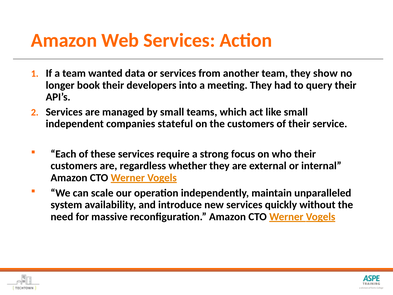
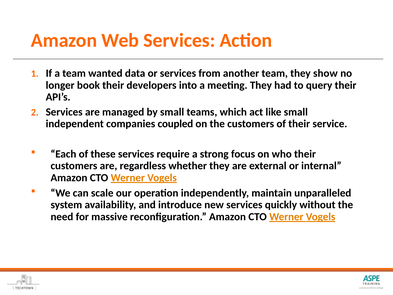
stateful: stateful -> coupled (175, 124)
